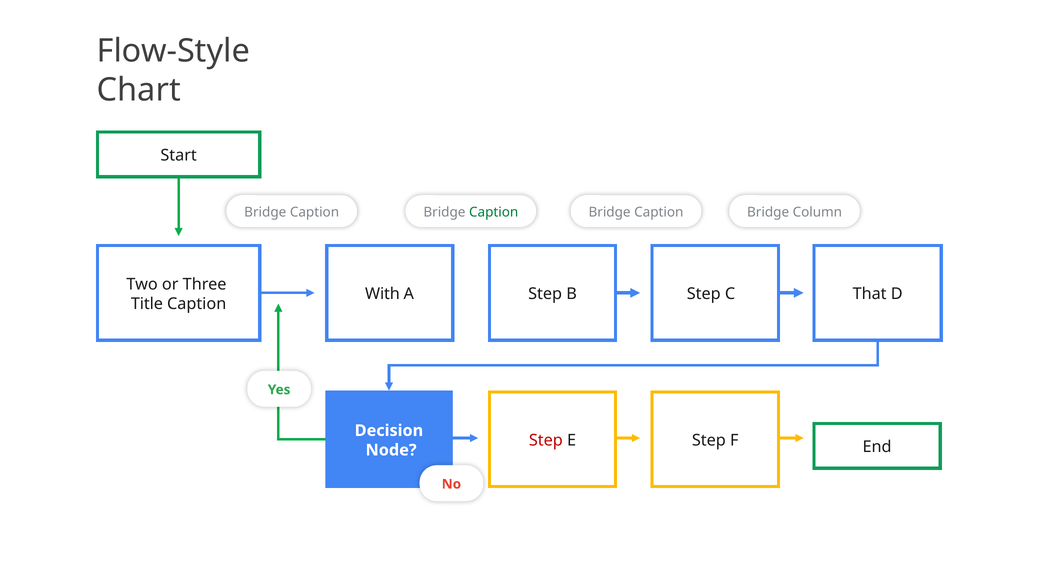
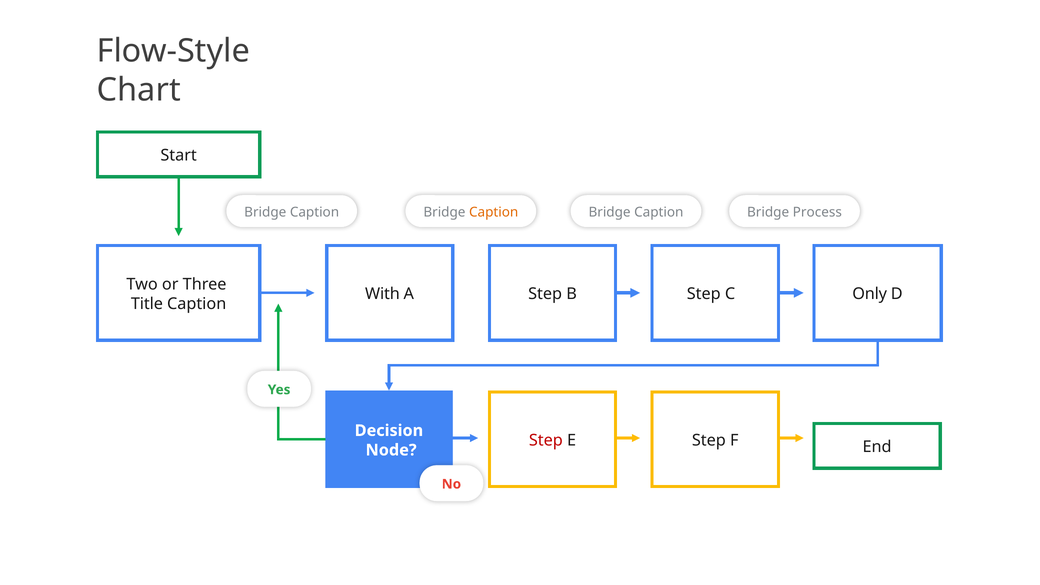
Caption colour: green -> orange (494, 212)
Column: Column -> Process (817, 212)
That: That -> Only (870, 294)
